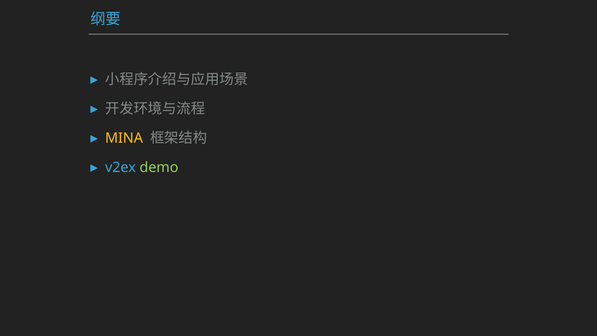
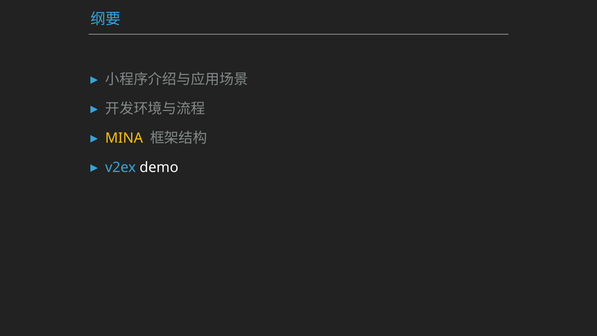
demo colour: light green -> white (159, 167)
